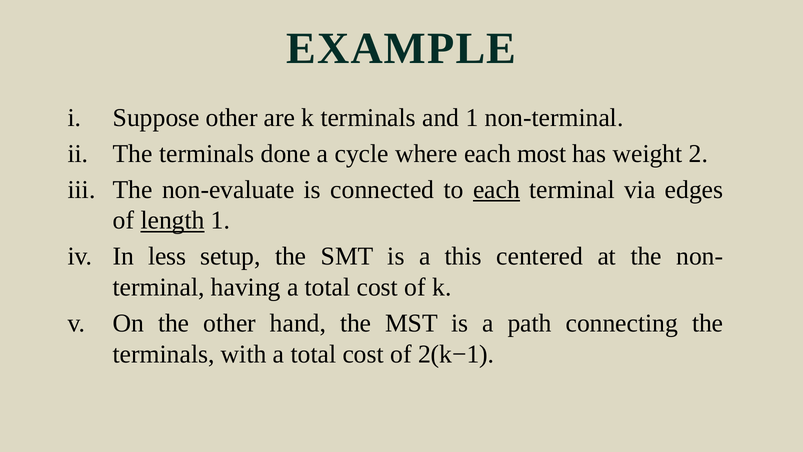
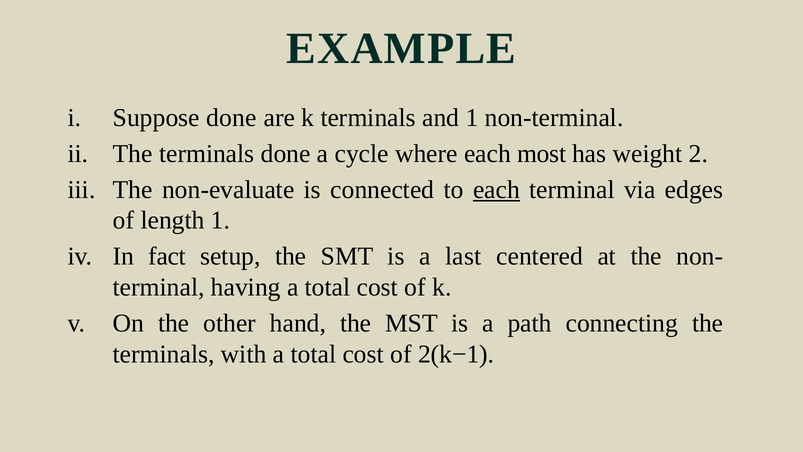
Suppose other: other -> done (232, 118)
length underline: present -> none (173, 220)
less: less -> fact (167, 256)
this: this -> last (463, 256)
